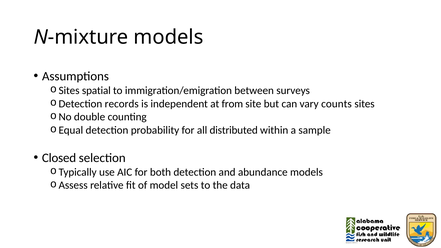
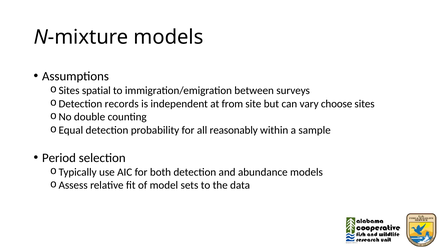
counts: counts -> choose (337, 104)
distributed: distributed -> reasonably (234, 130)
Closed: Closed -> Period (59, 158)
